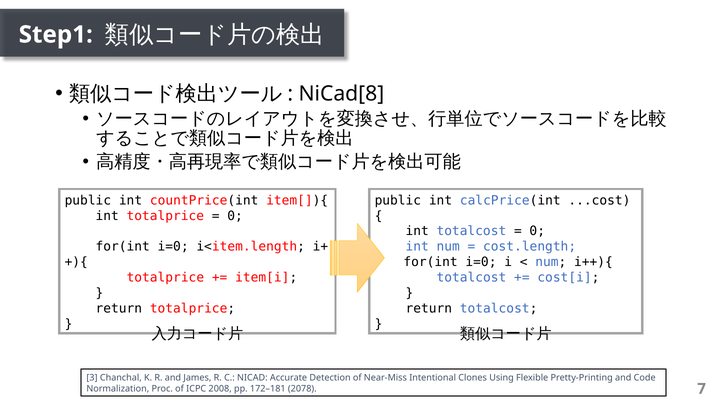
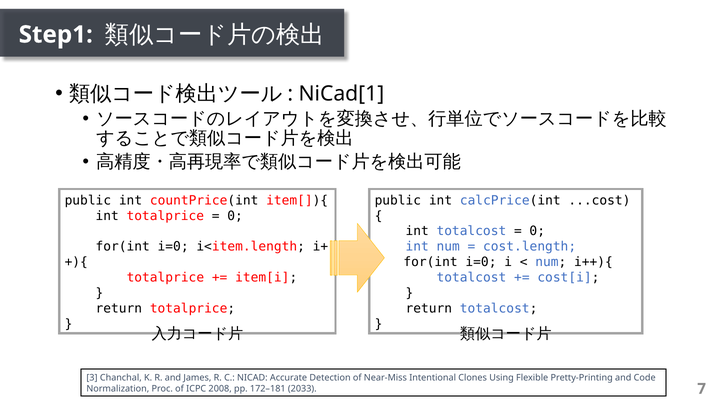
NiCad[8: NiCad[8 -> NiCad[1 (341, 94)
2078: 2078 -> 2033 (302, 389)
